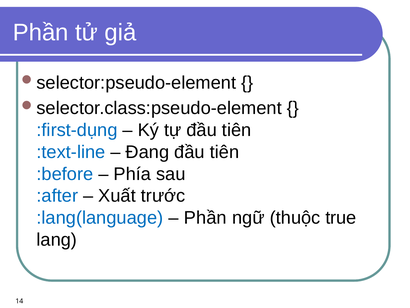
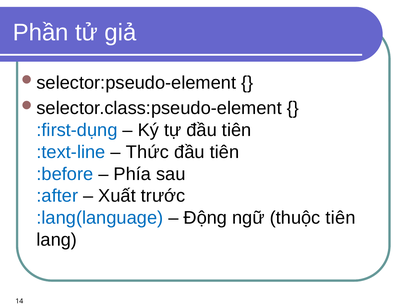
Đang: Đang -> Thức (147, 152)
Phần: Phần -> Động (205, 217)
thuộc true: true -> tiên (341, 217)
